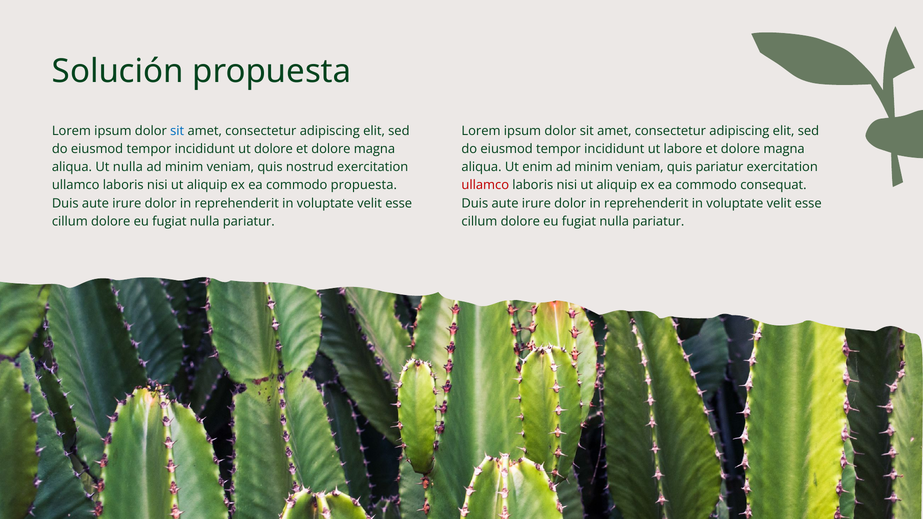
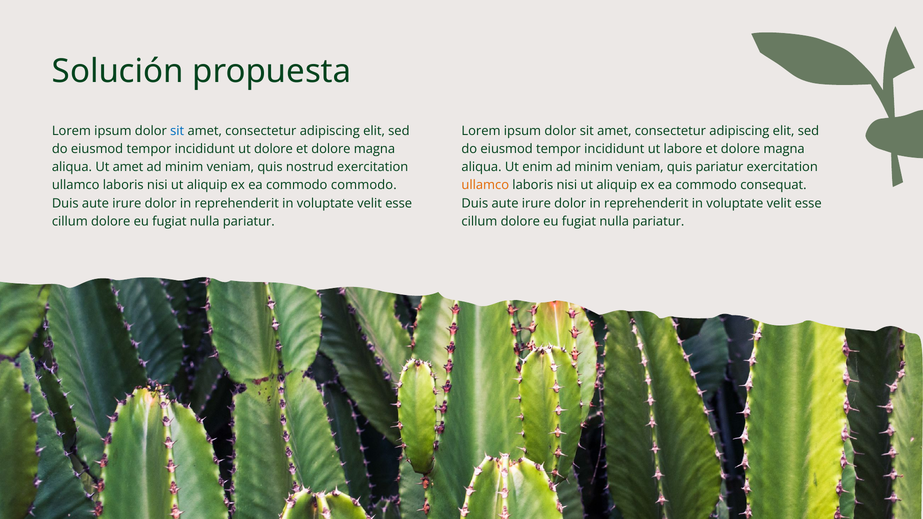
Ut nulla: nulla -> amet (128, 167)
commodo propuesta: propuesta -> commodo (364, 185)
ullamco colour: red -> orange (485, 185)
